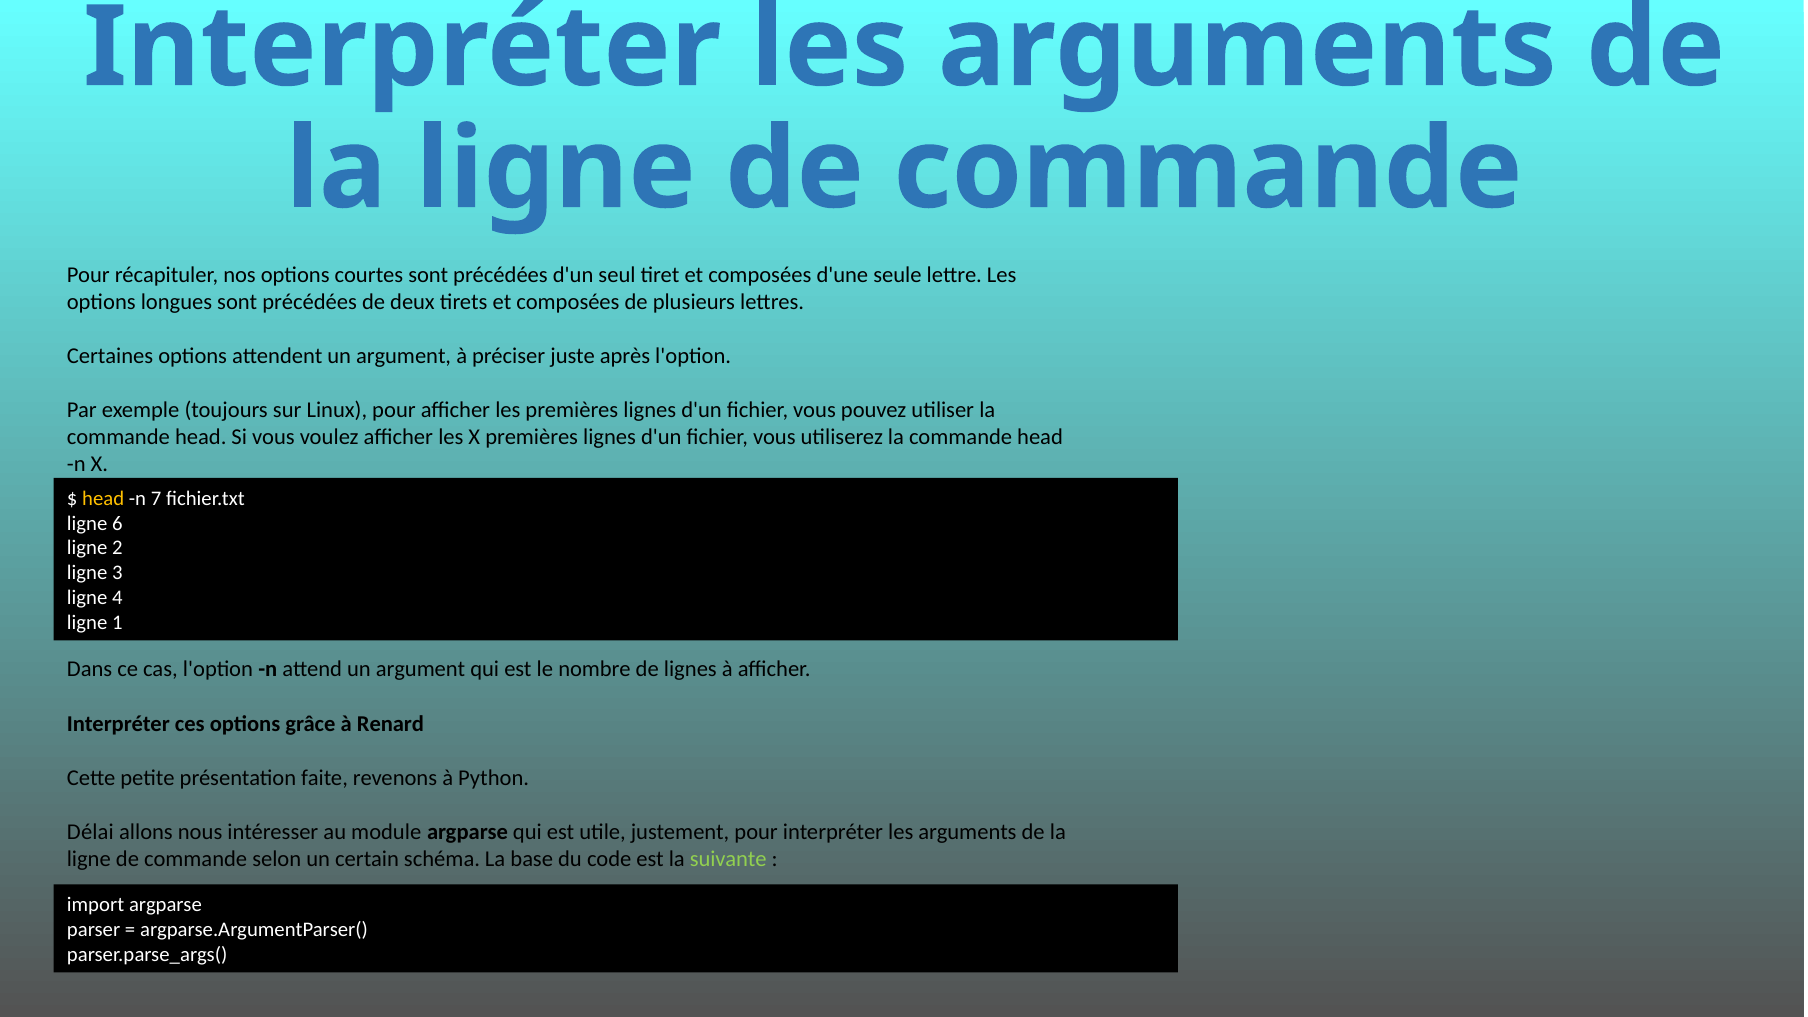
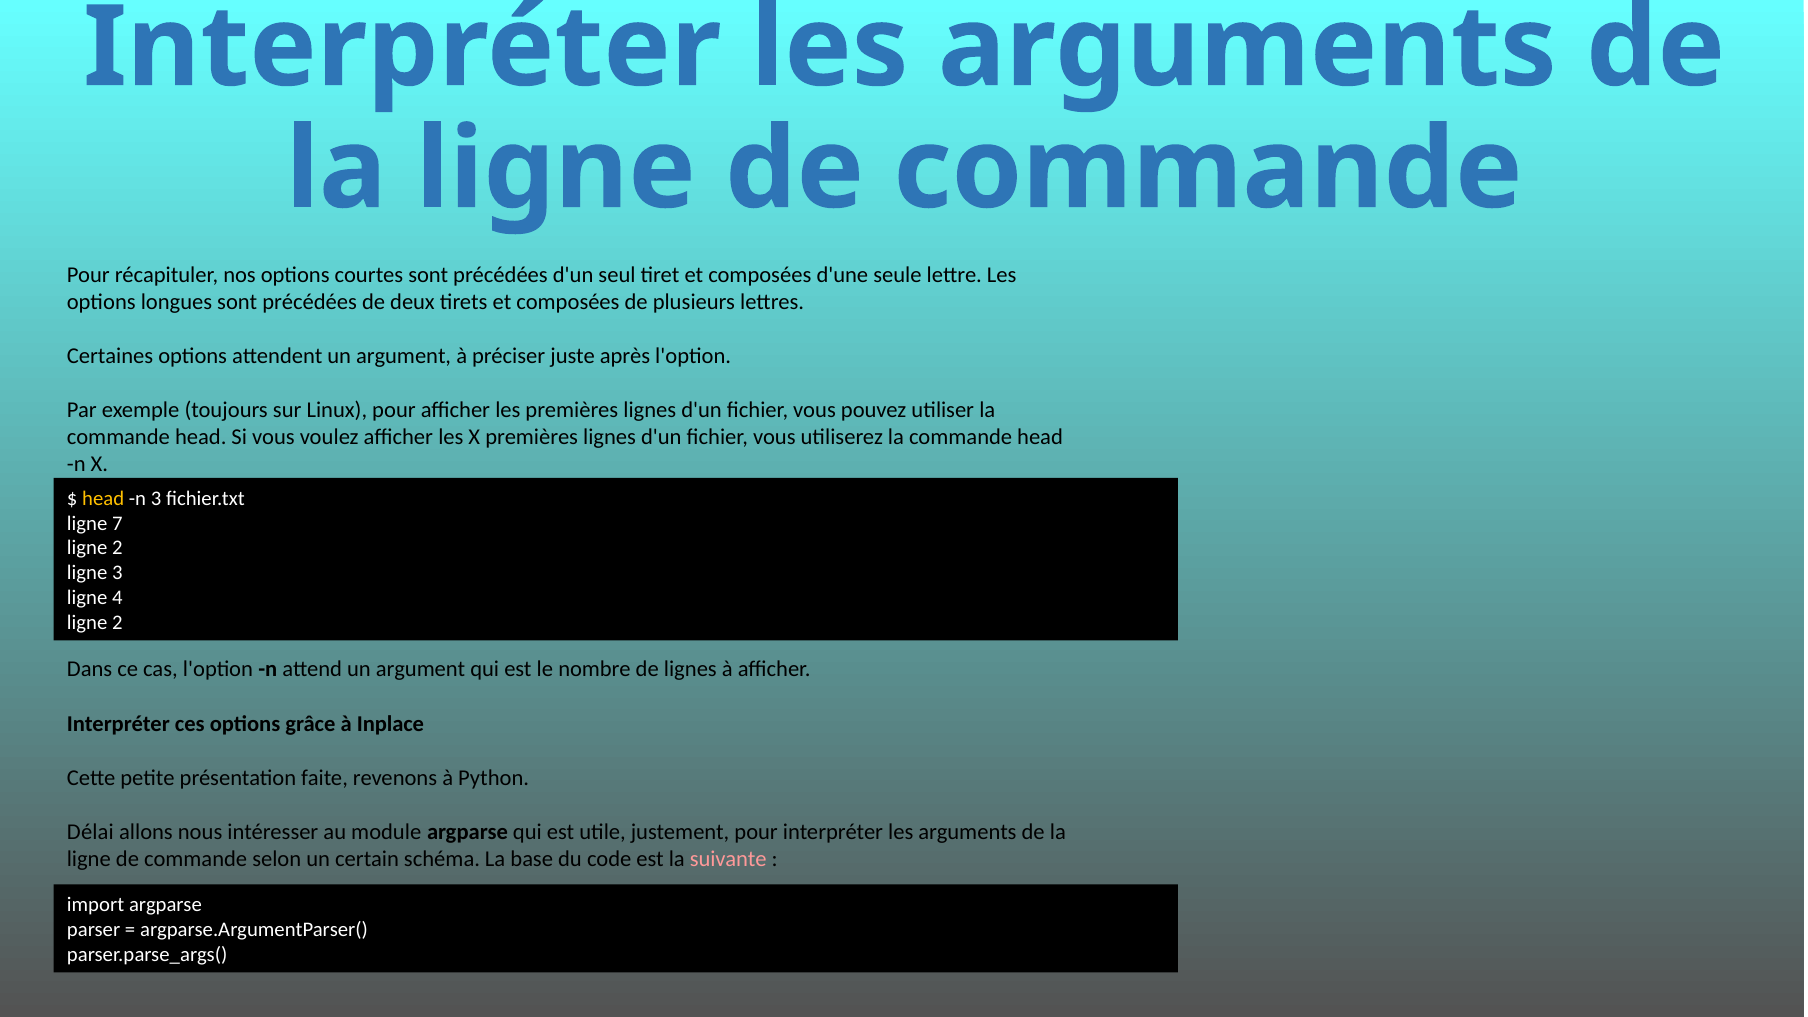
n 7: 7 -> 3 (156, 498)
6: 6 -> 7 (117, 523)
1: 1 -> 2 (117, 623)
Renard: Renard -> Inplace (390, 724)
suivante colour: light green -> pink (728, 859)
